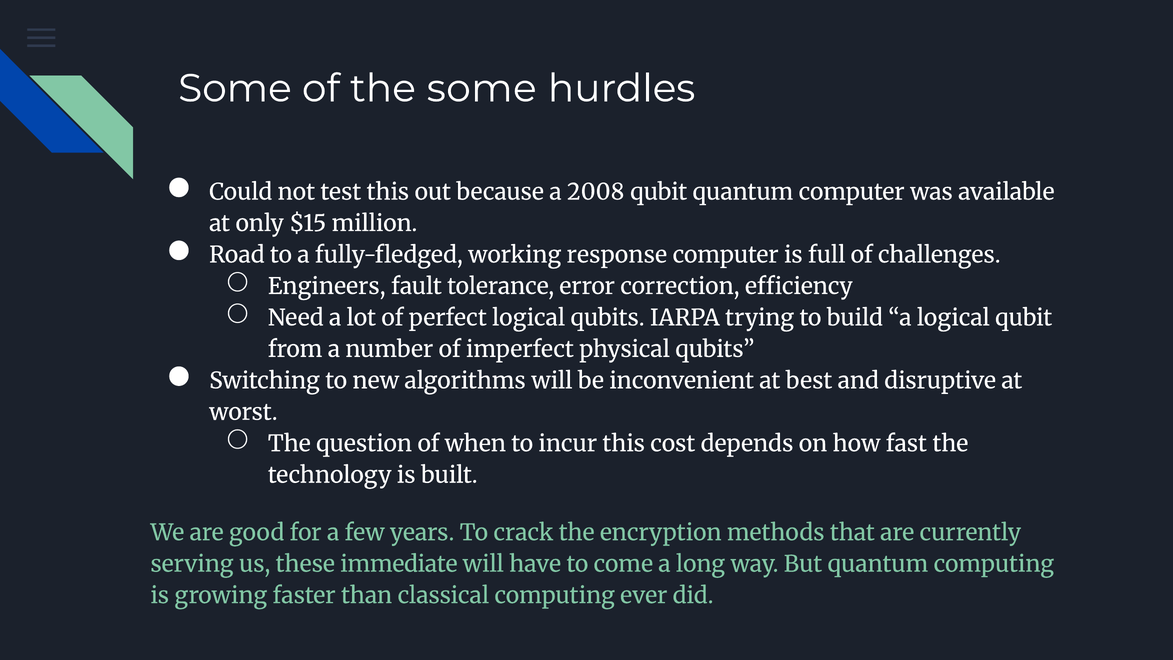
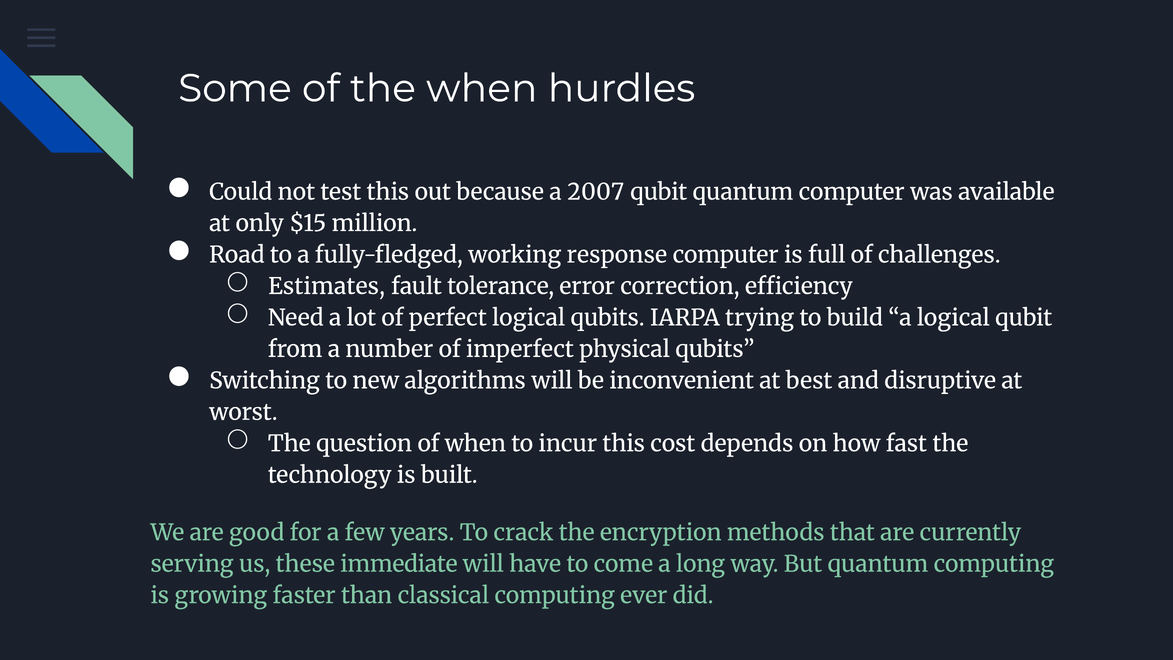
the some: some -> when (482, 88)
2008: 2008 -> 2007 (596, 192)
Engineers: Engineers -> Estimates (327, 286)
